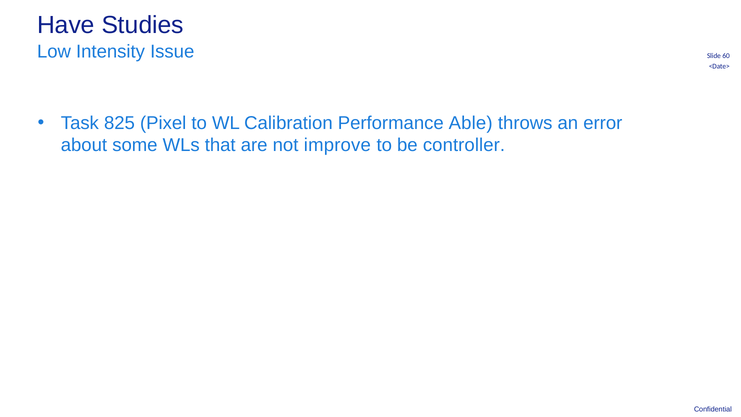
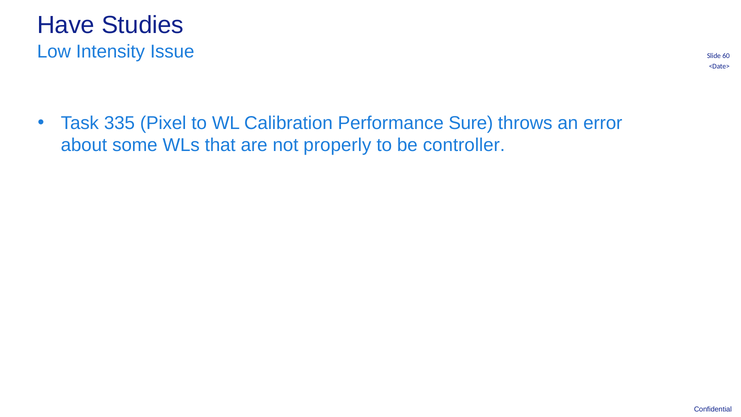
825: 825 -> 335 (119, 123)
Able: Able -> Sure (471, 123)
improve: improve -> properly (337, 145)
